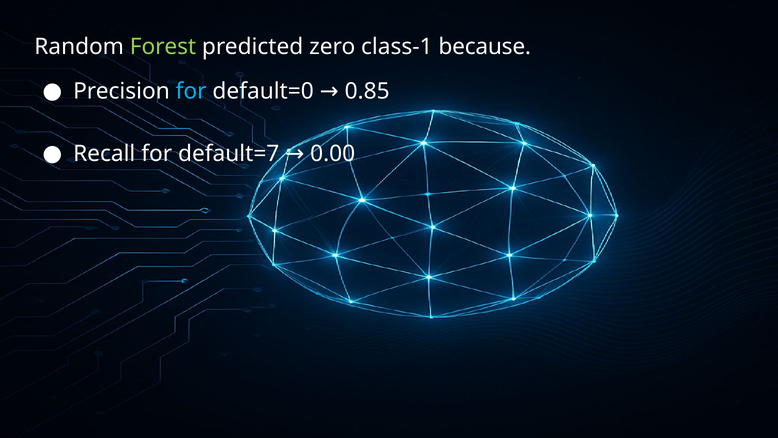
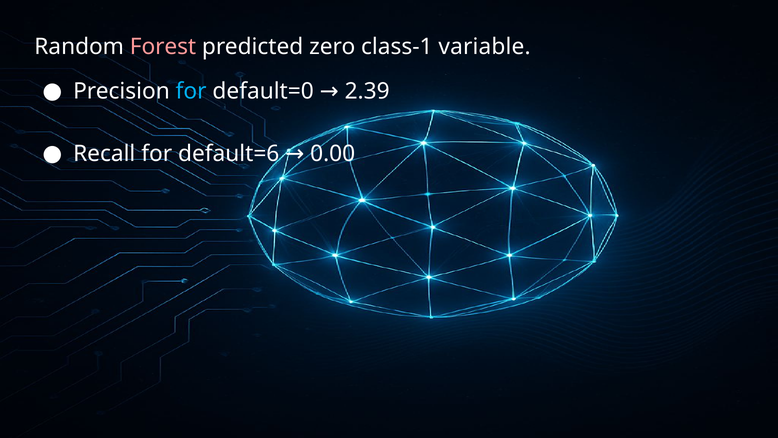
Forest colour: light green -> pink (163, 47)
because: because -> variable (485, 47)
0.85: 0.85 -> 2.39 (367, 91)
default=7: default=7 -> default=6 (229, 154)
